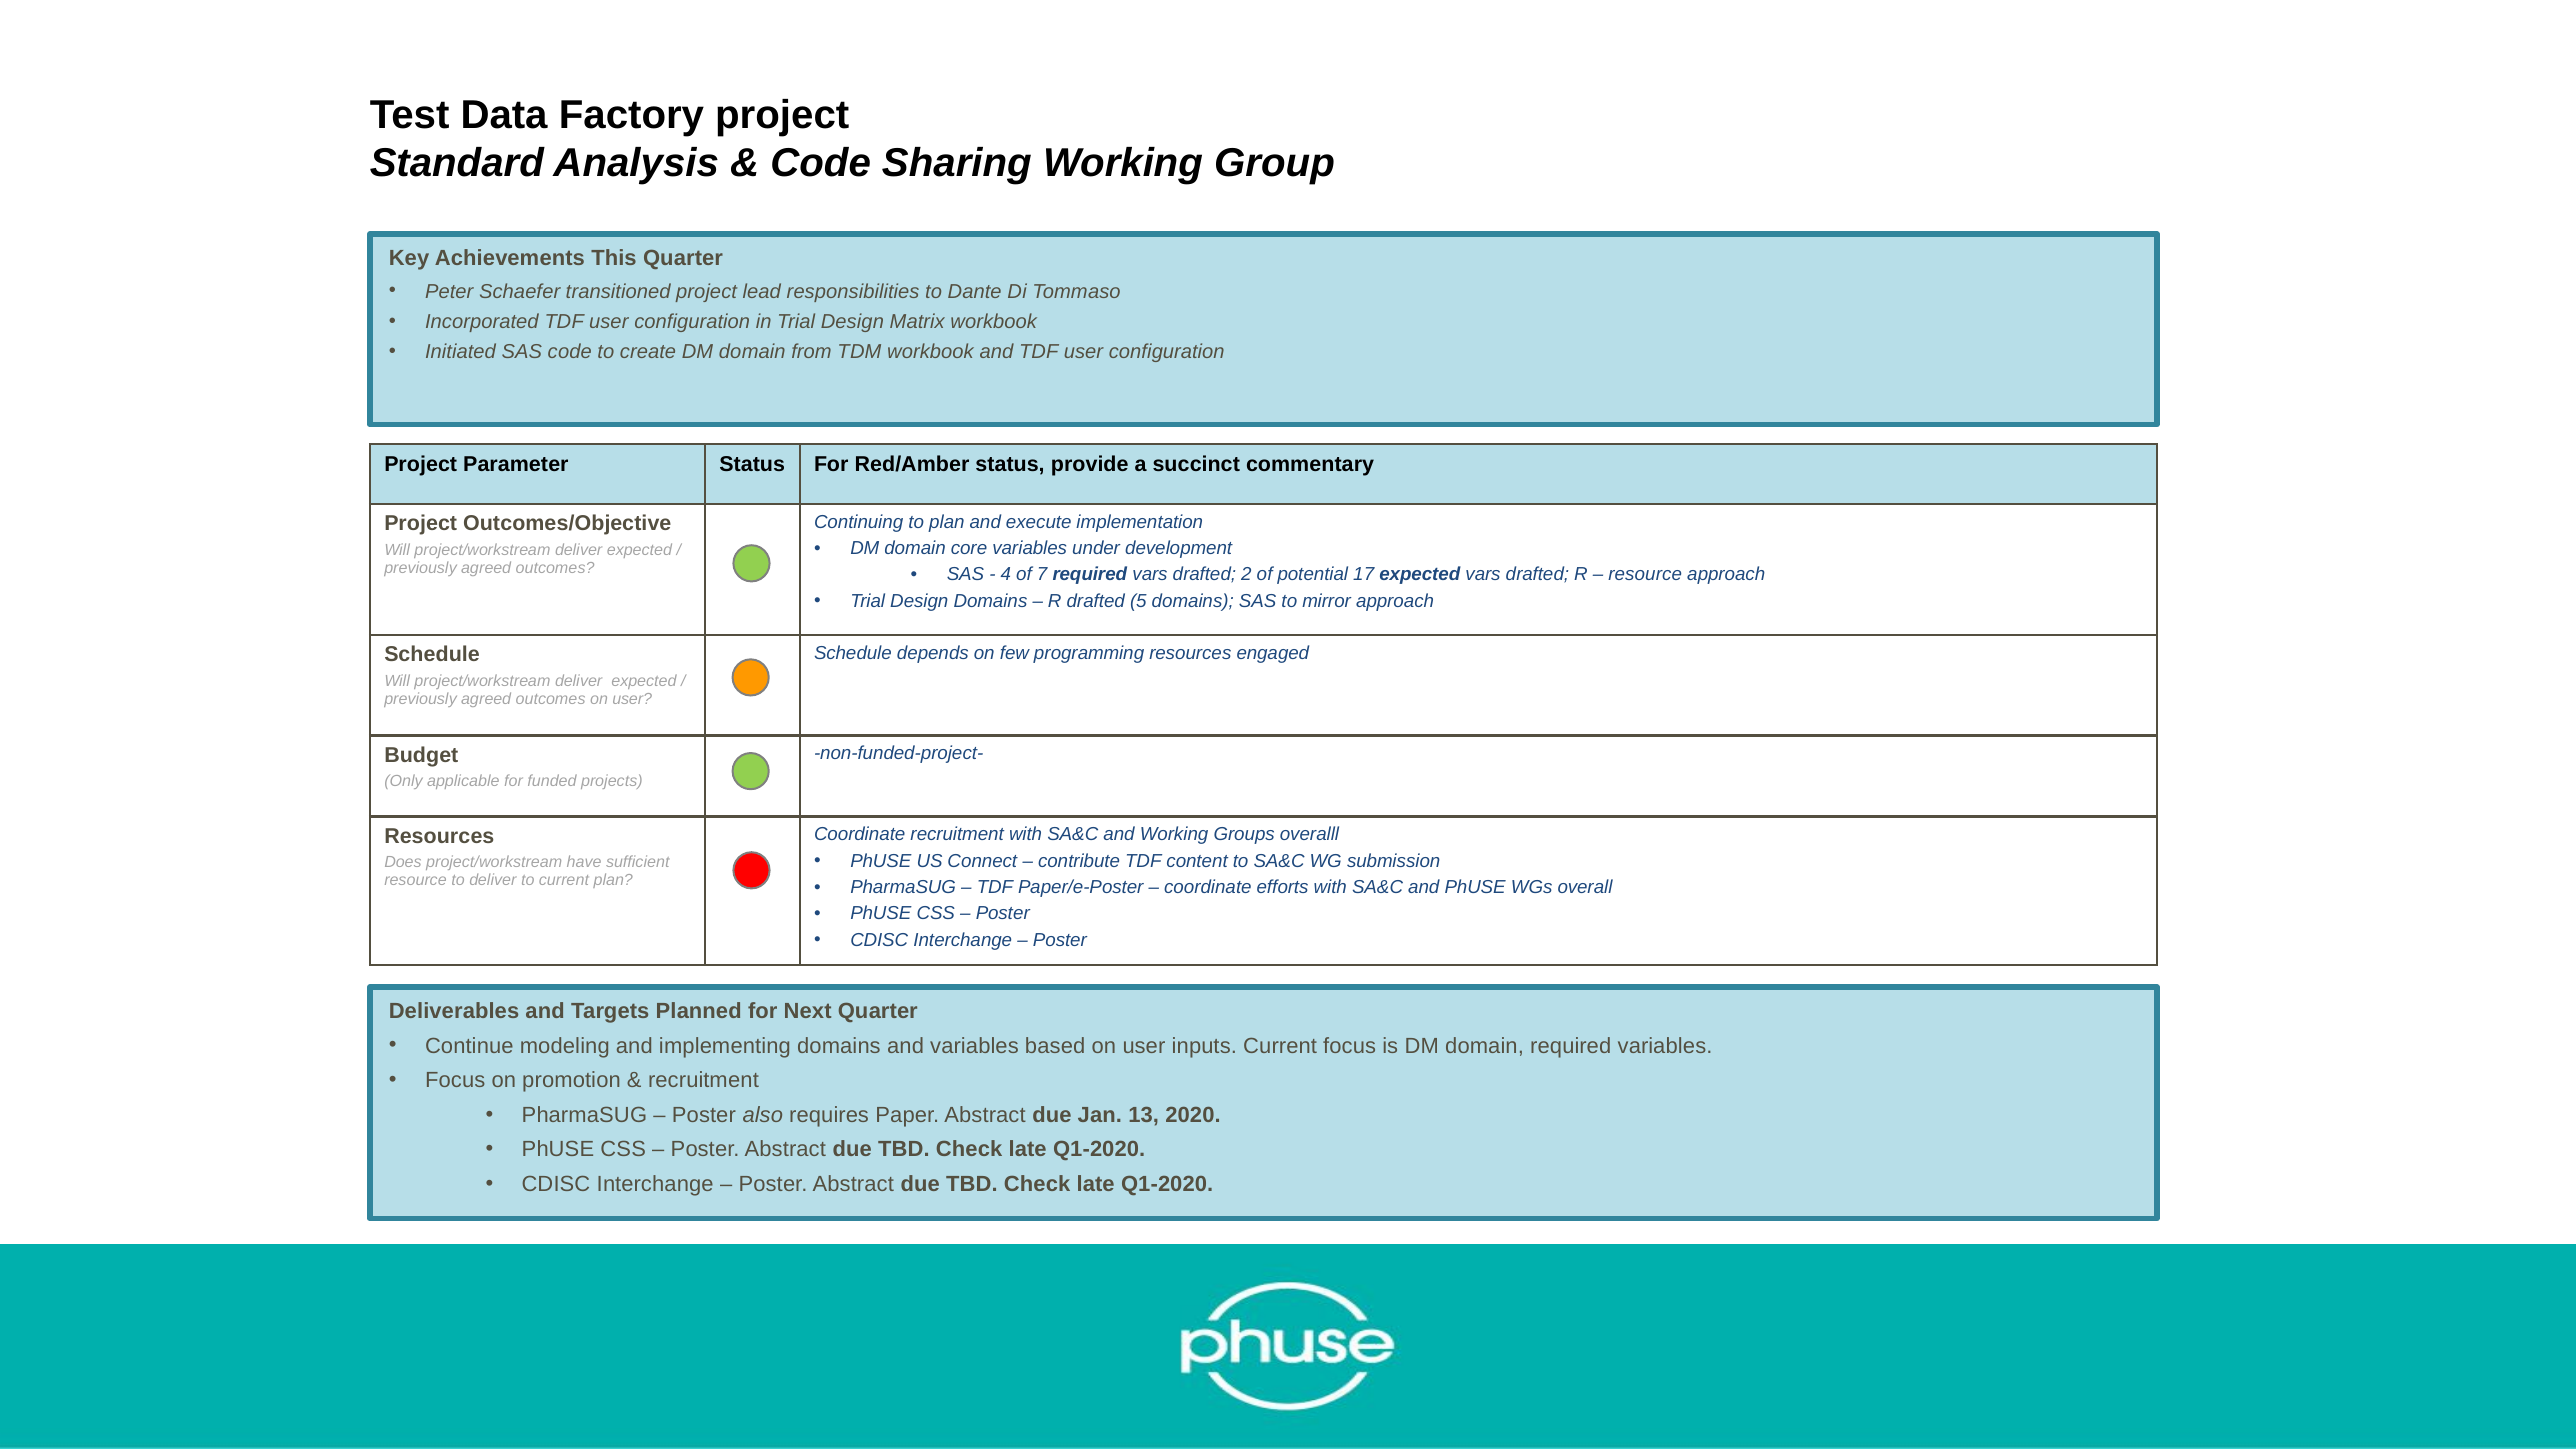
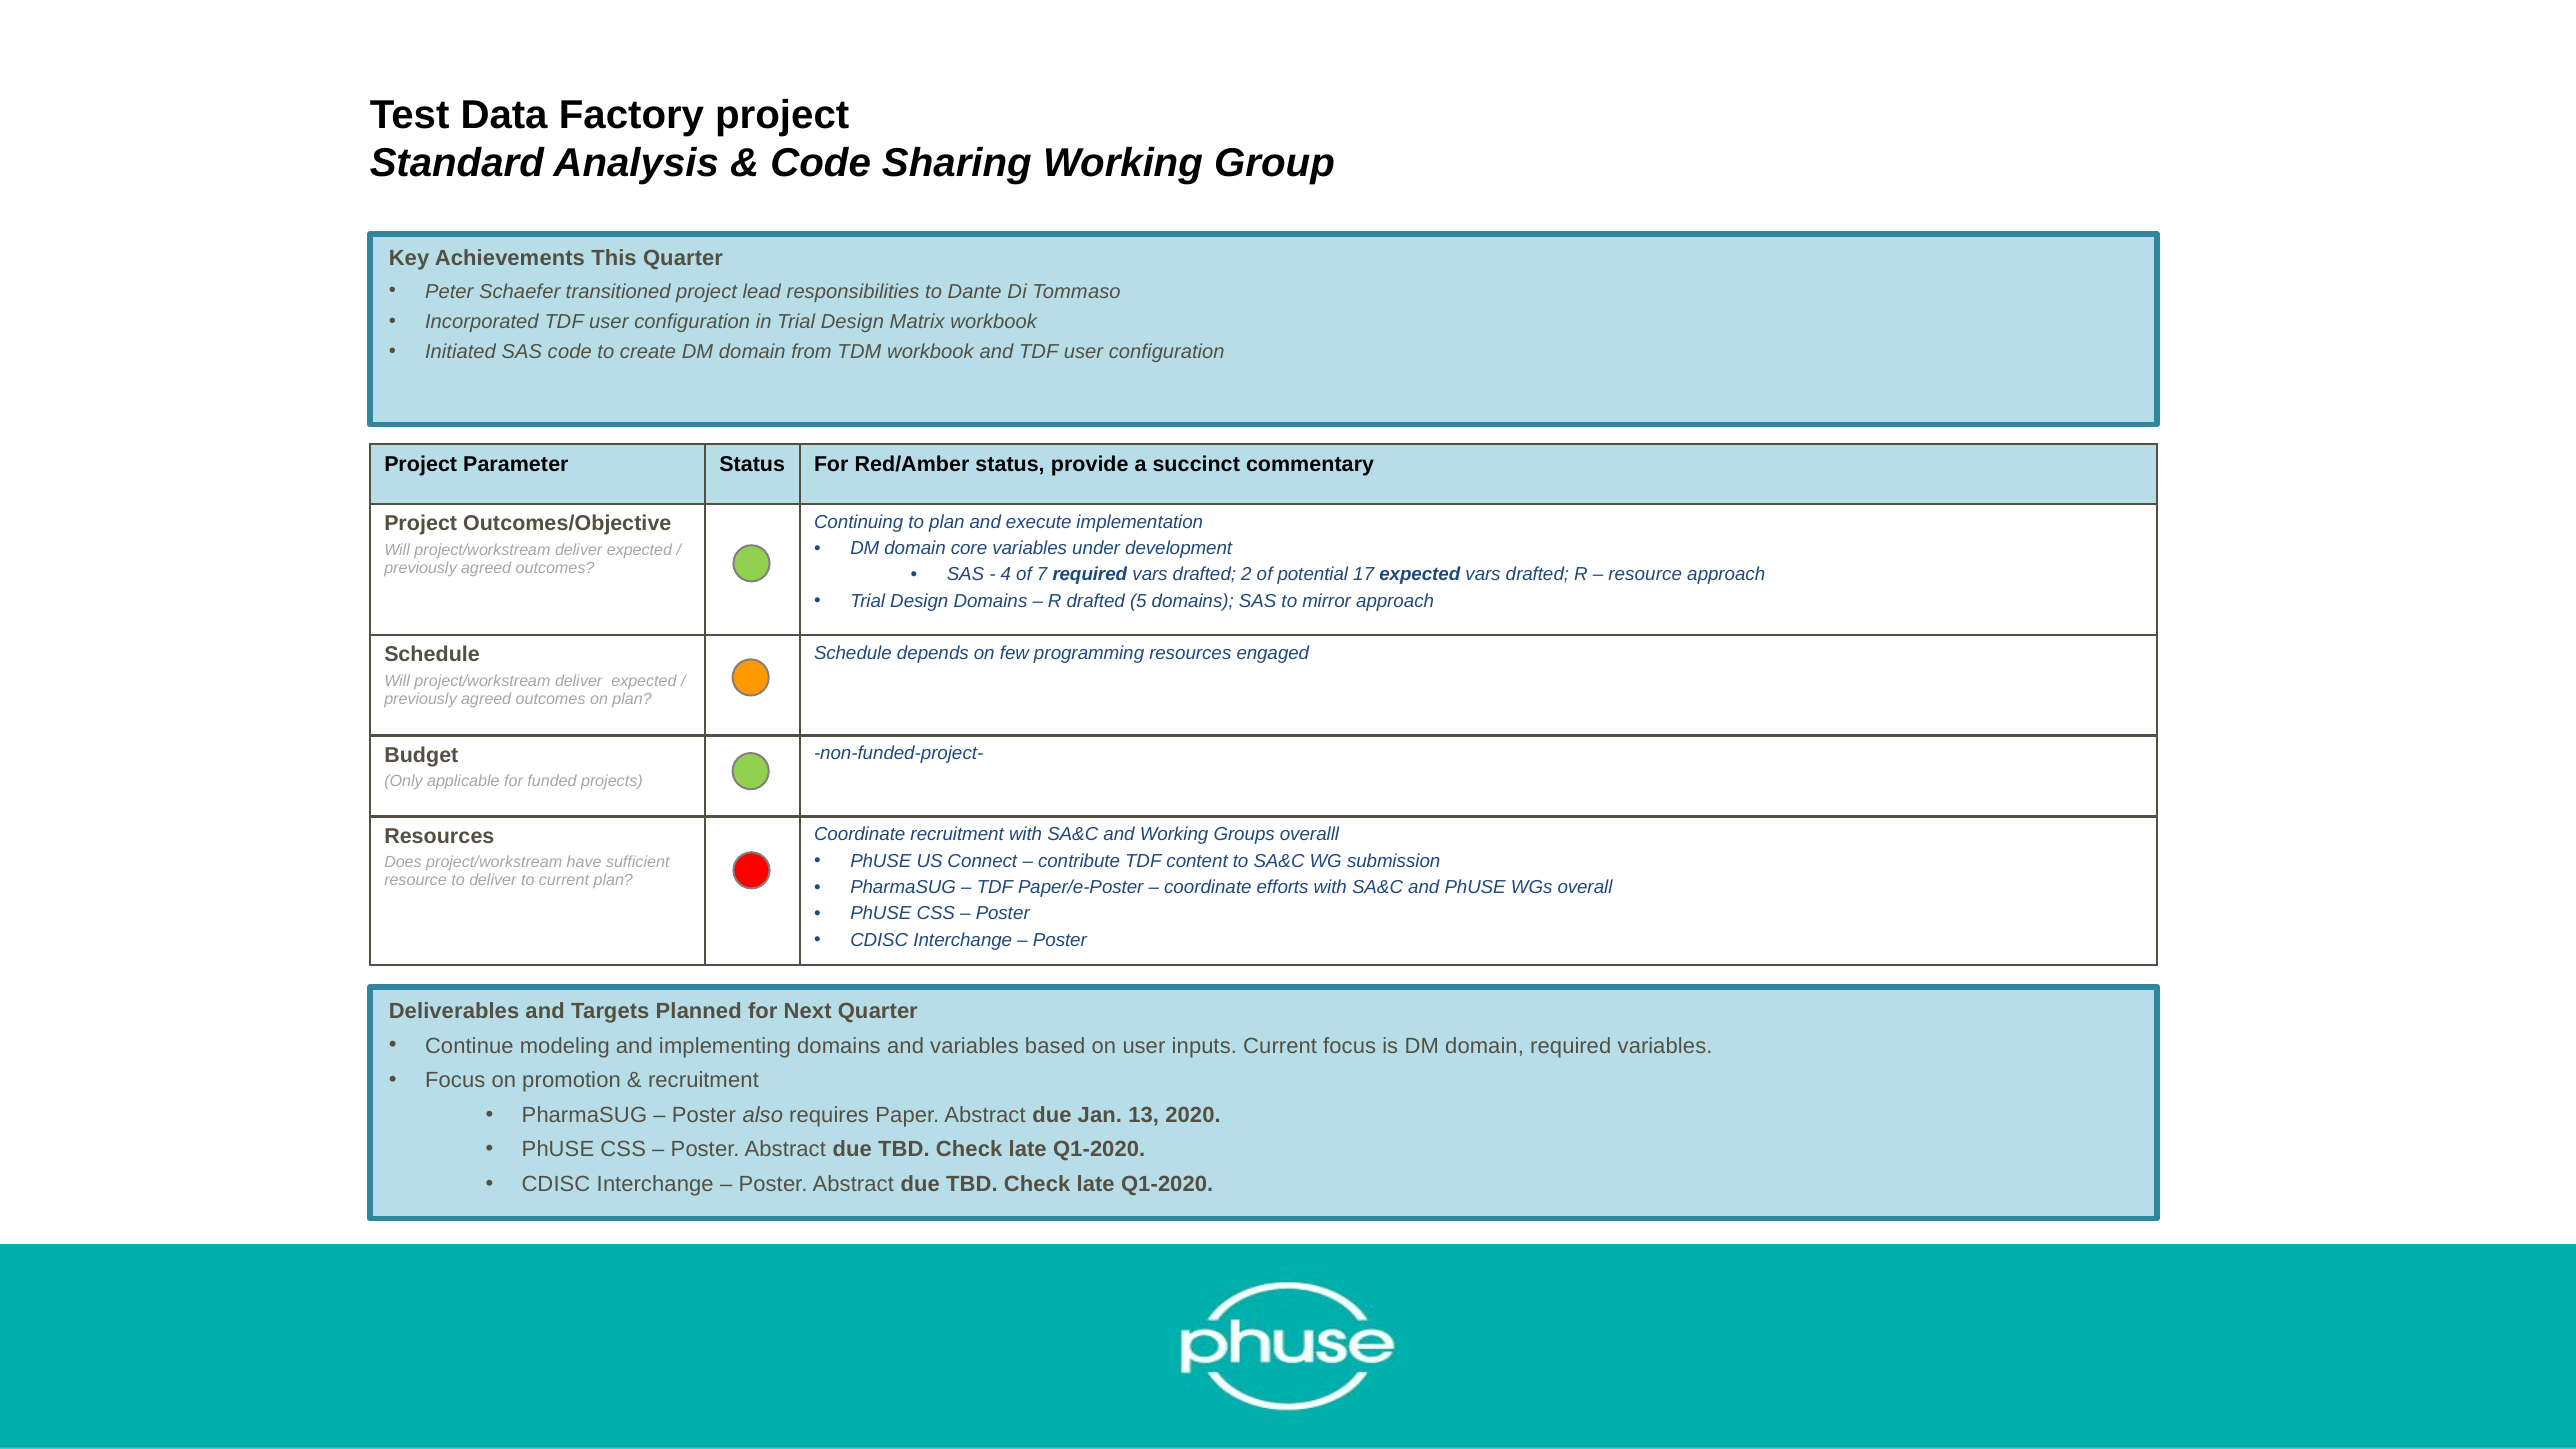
outcomes on user: user -> plan (632, 699)
